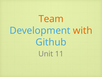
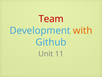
Team colour: orange -> red (51, 19)
